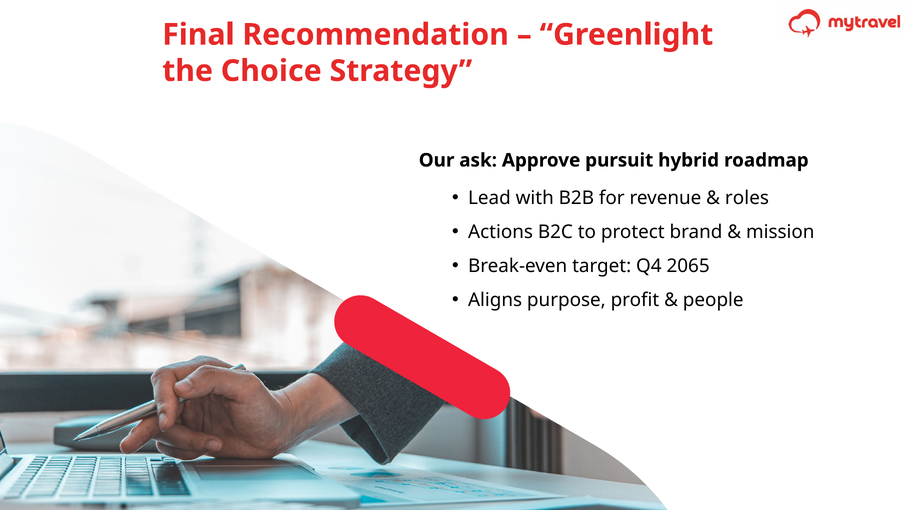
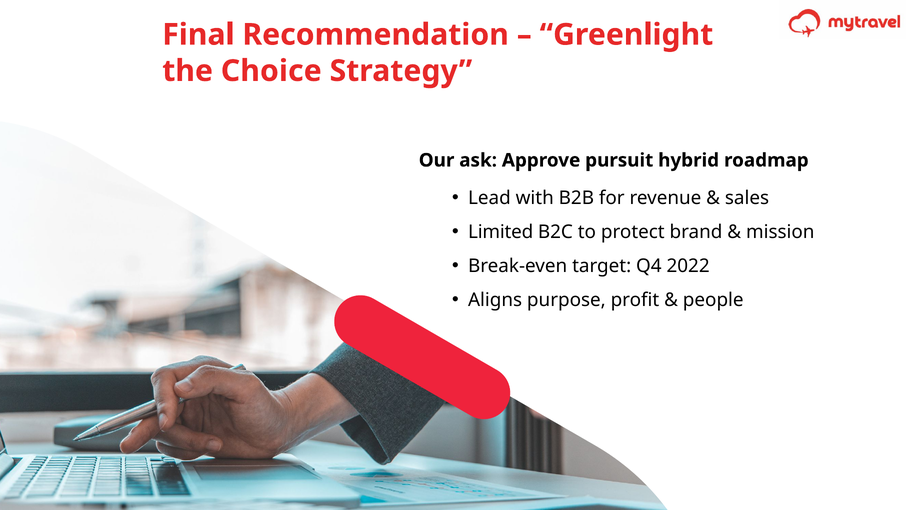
roles: roles -> sales (747, 198)
Actions: Actions -> Limited (501, 232)
2065: 2065 -> 2022 (688, 266)
